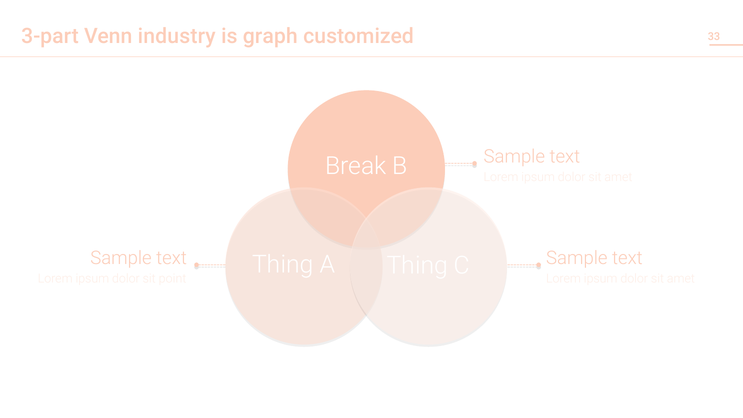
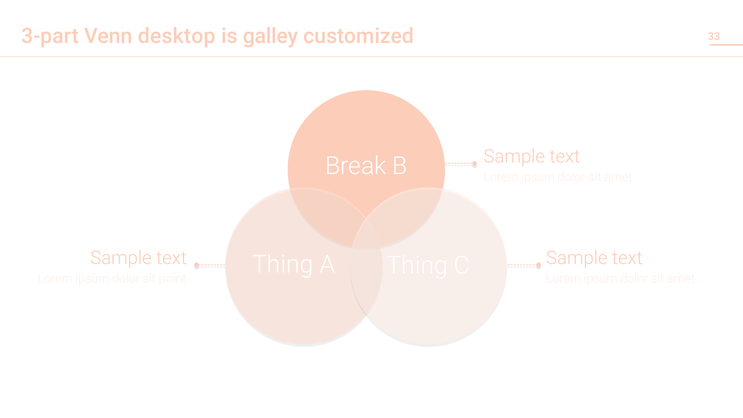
industry: industry -> desktop (177, 36)
graph: graph -> galley (270, 36)
